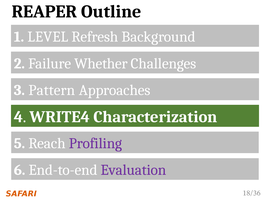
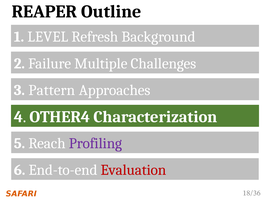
Whether: Whether -> Multiple (101, 64)
WRITE4: WRITE4 -> OTHER4 (60, 117)
Evaluation colour: purple -> red (133, 170)
